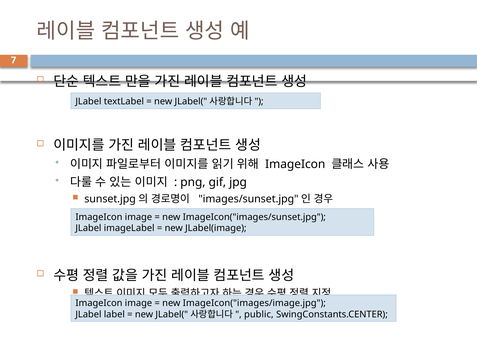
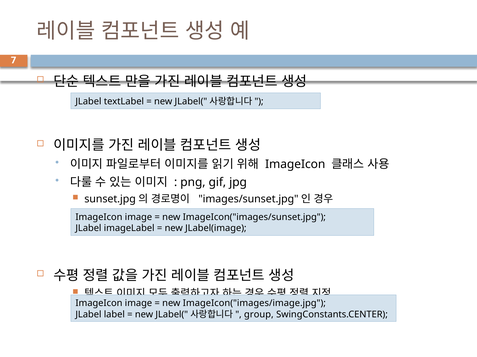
public: public -> group (259, 315)
